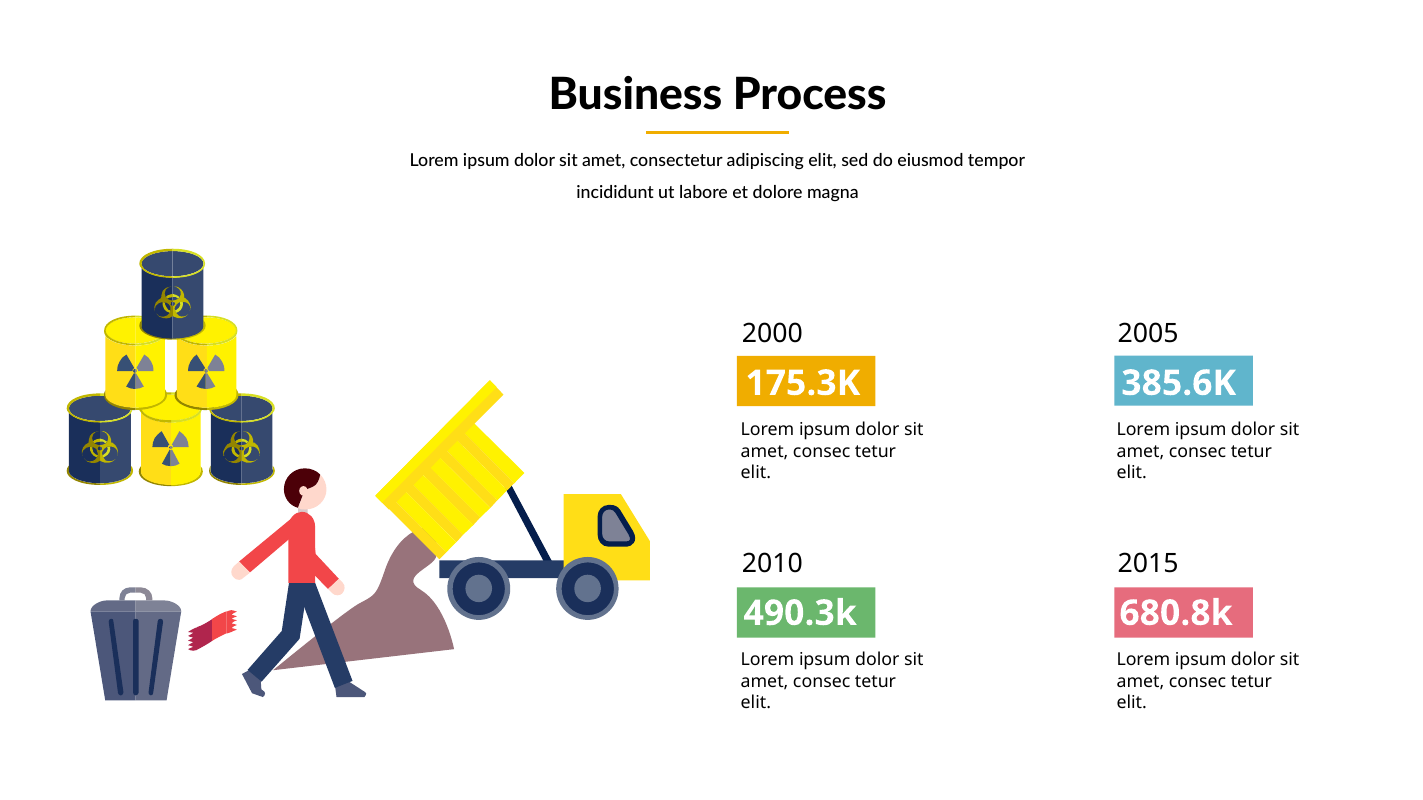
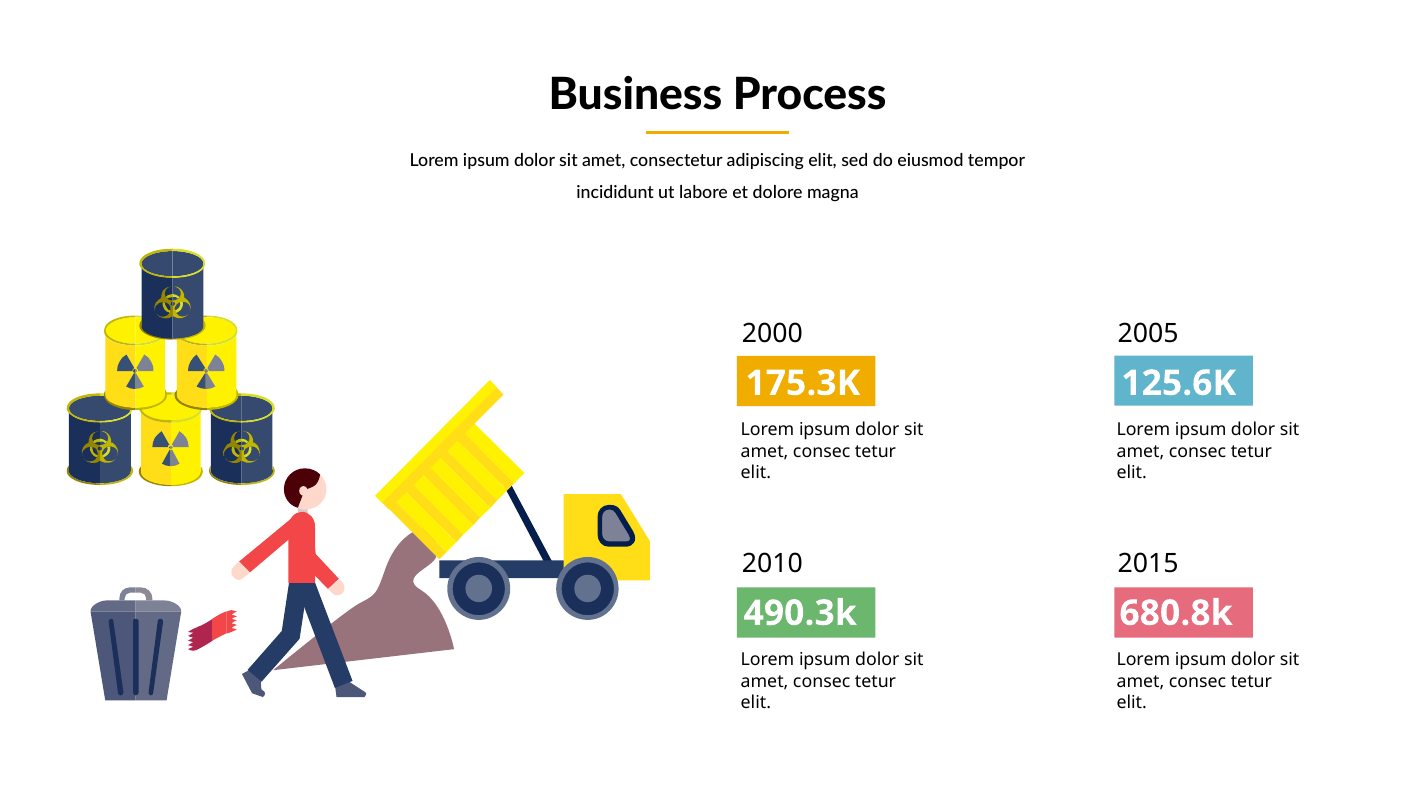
385.6K: 385.6K -> 125.6K (1179, 383)
